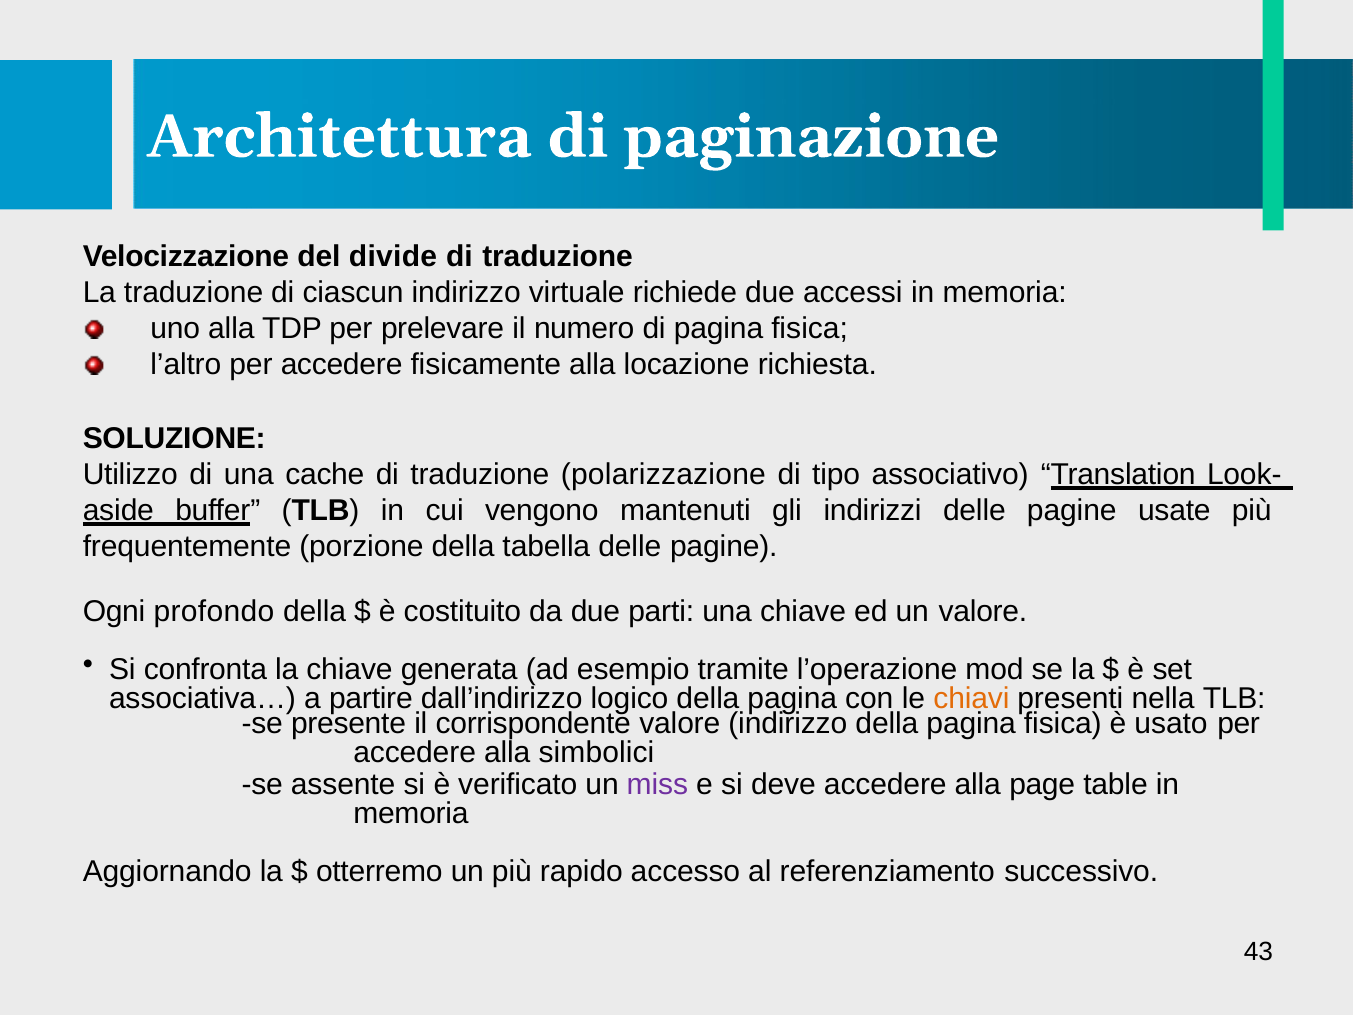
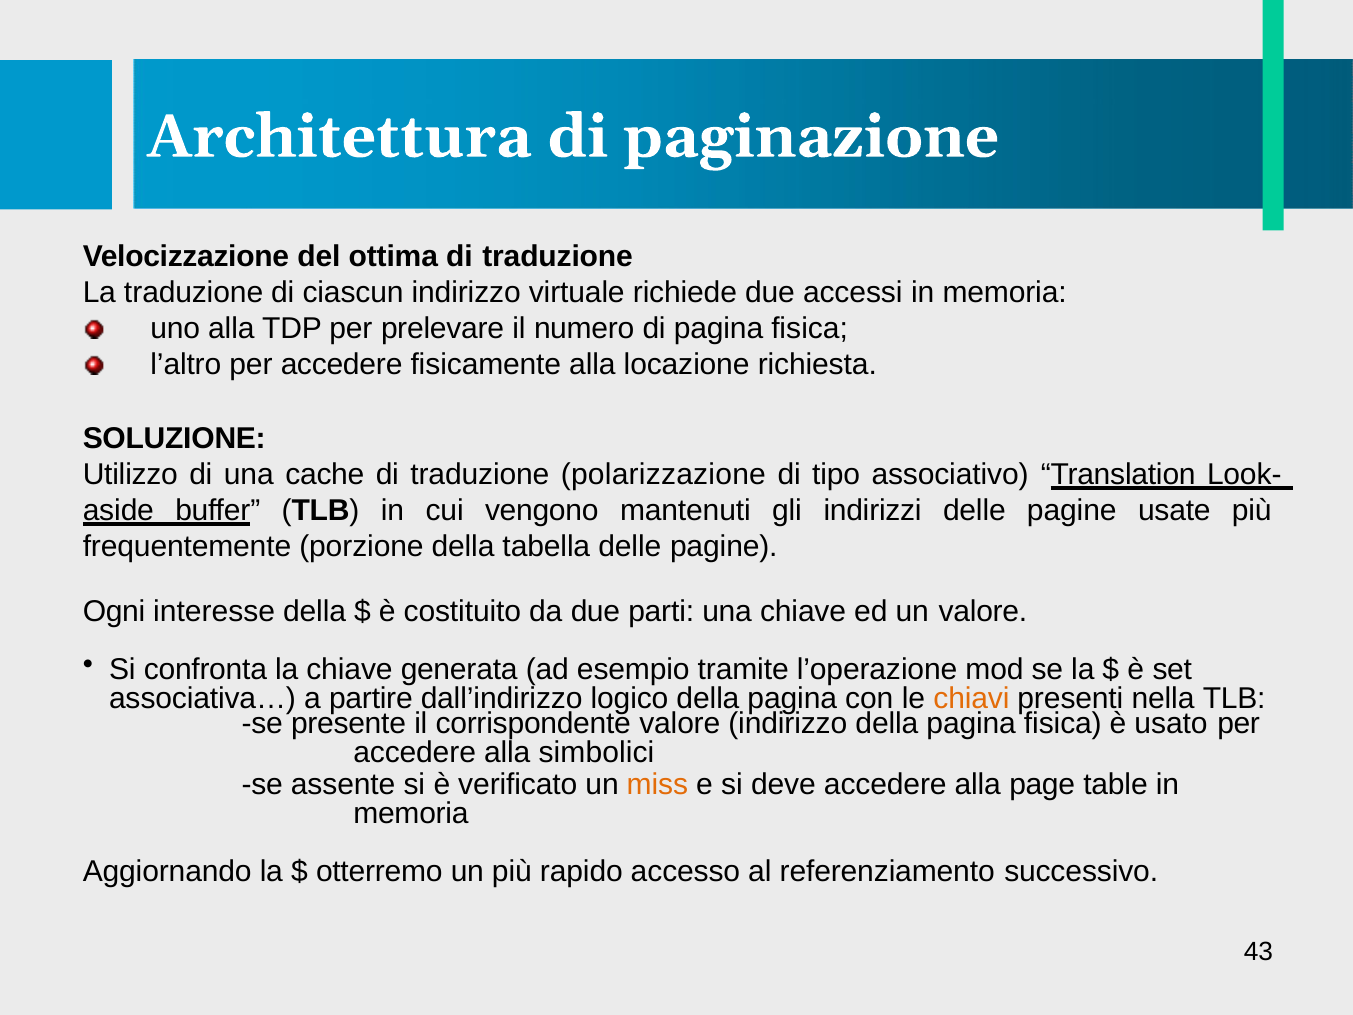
divide: divide -> ottima (393, 257)
profondo: profondo -> interesse (214, 612)
miss colour: purple -> orange (657, 785)
